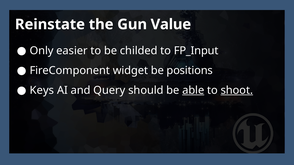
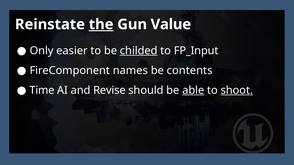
the underline: none -> present (101, 24)
childed underline: none -> present (139, 51)
widget: widget -> names (130, 71)
positions: positions -> contents (190, 71)
Keys: Keys -> Time (42, 90)
Query: Query -> Revise (109, 90)
